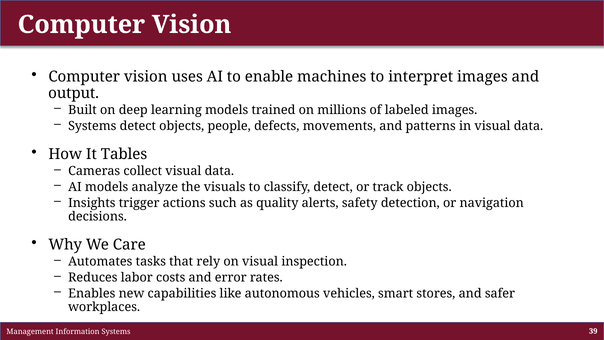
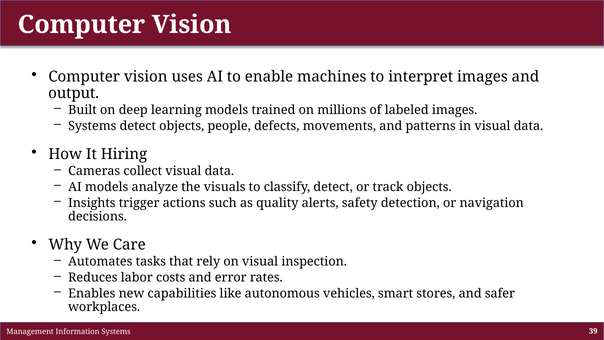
Tables: Tables -> Hiring (124, 154)
